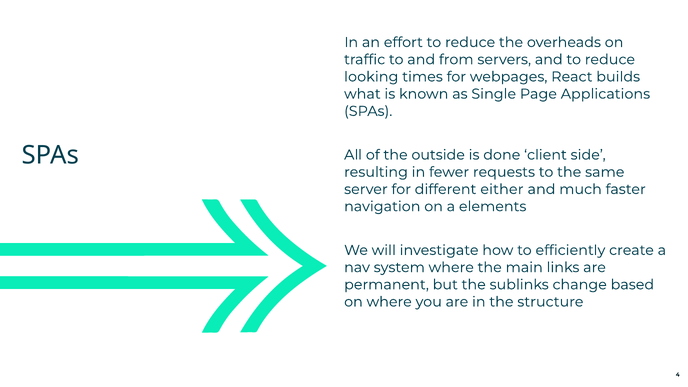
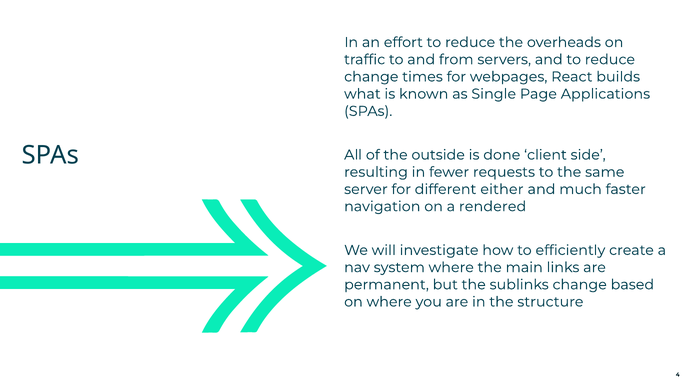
looking: looking -> change (371, 77)
elements: elements -> rendered (493, 206)
